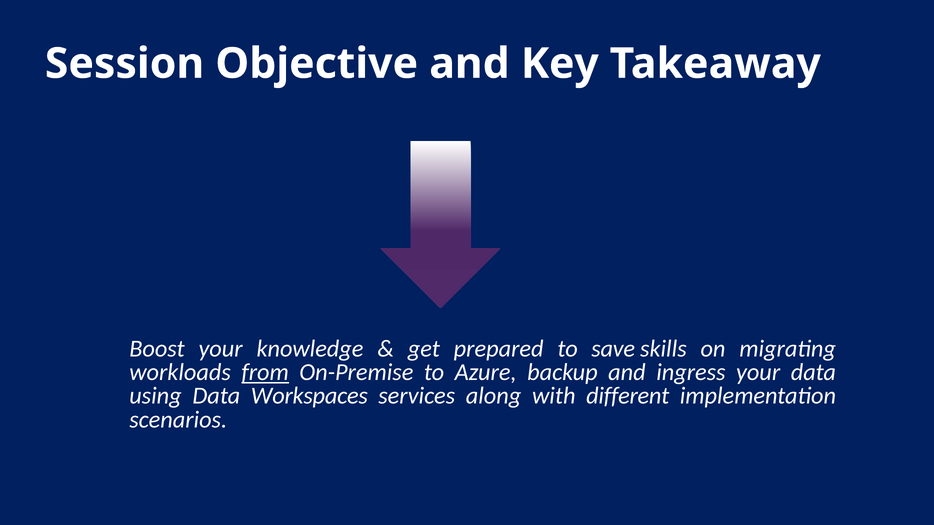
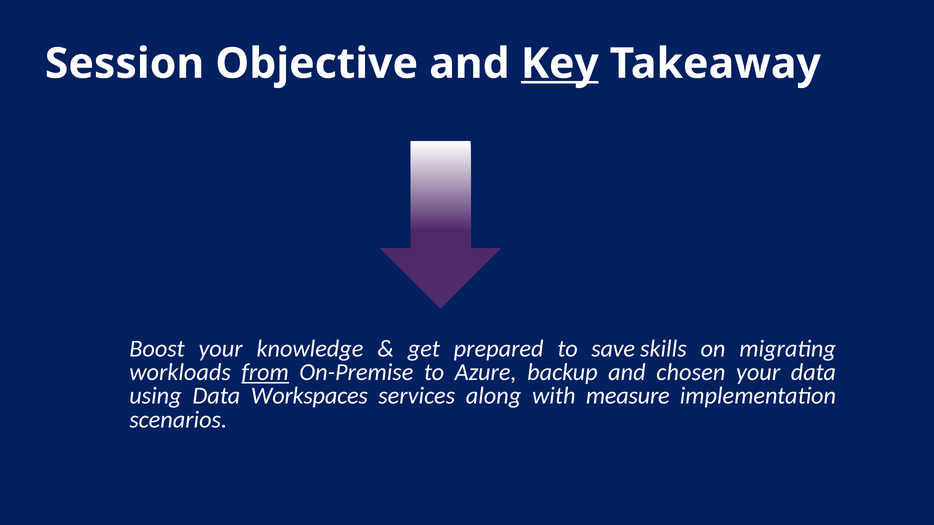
Key underline: none -> present (560, 64)
ingress: ingress -> chosen (691, 373)
different: different -> measure (628, 396)
